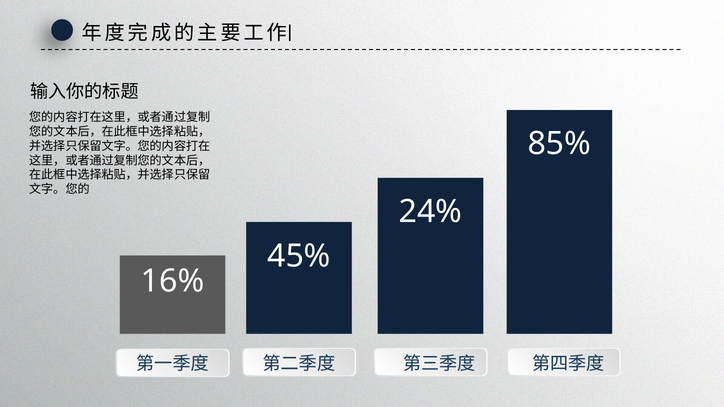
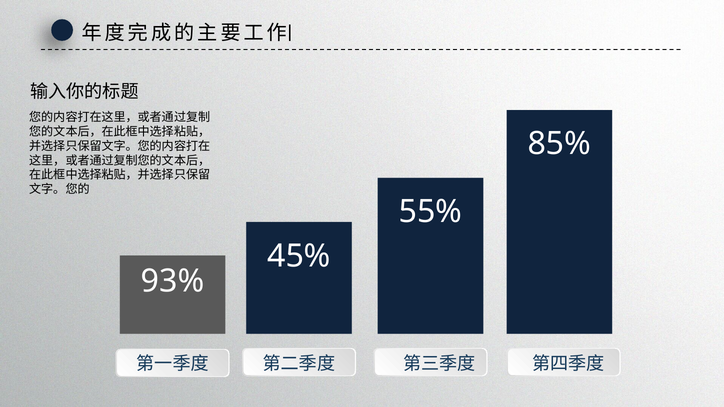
24%: 24% -> 55% (430, 212)
16%: 16% -> 93% (172, 281)
